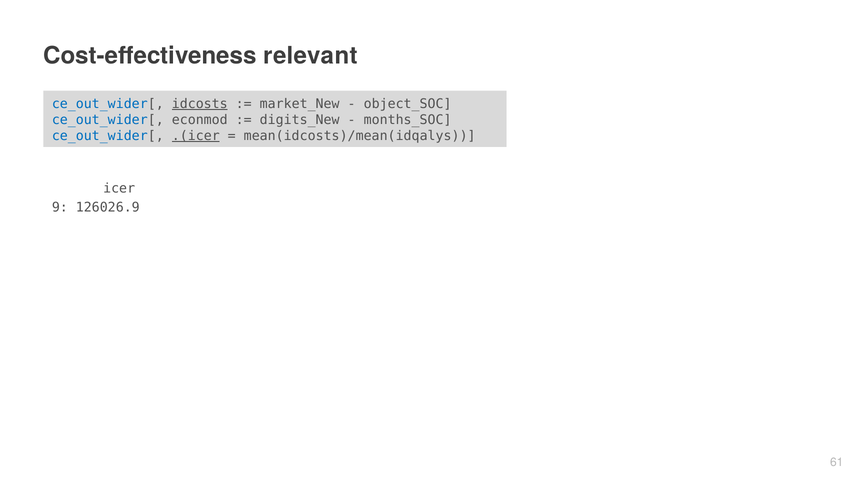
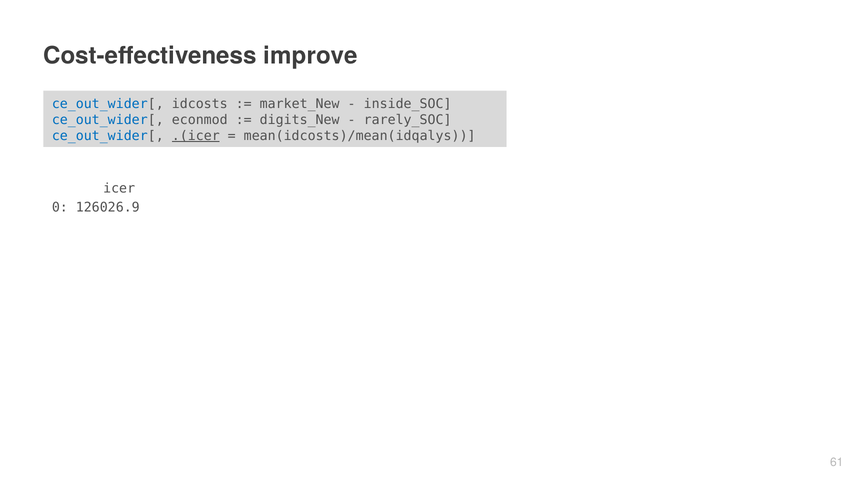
relevant: relevant -> improve (311, 56)
idcosts underline: present -> none (200, 104)
object_SOC: object_SOC -> inside_SOC (408, 104)
months_SOC: months_SOC -> rarely_SOC (408, 120)
9: 9 -> 0 (60, 207)
